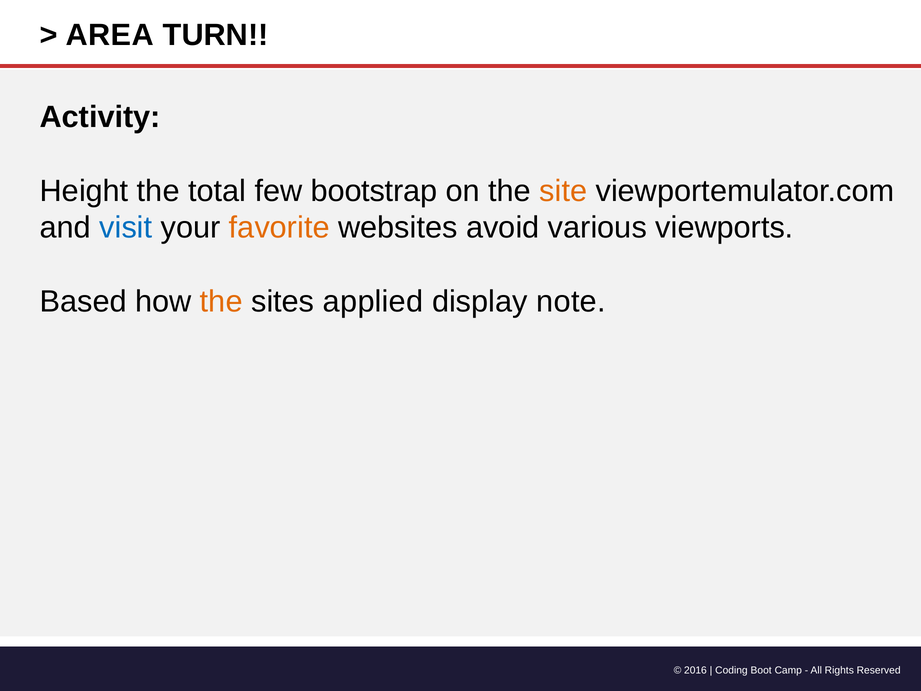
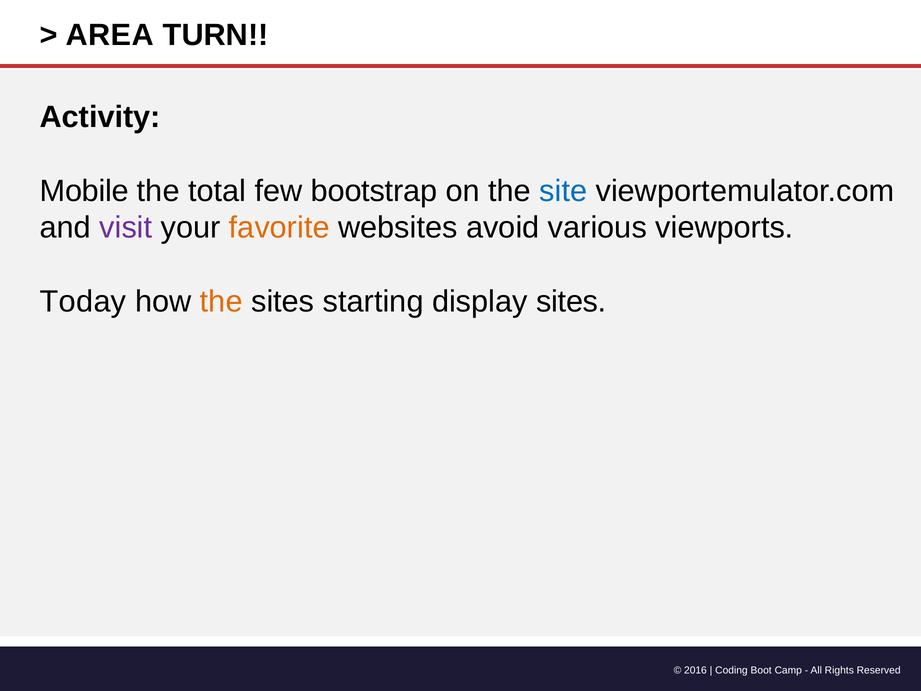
Height: Height -> Mobile (84, 191)
site colour: orange -> blue (563, 191)
visit colour: blue -> purple (126, 228)
Based: Based -> Today (83, 301)
applied: applied -> starting (373, 301)
display note: note -> sites (571, 301)
